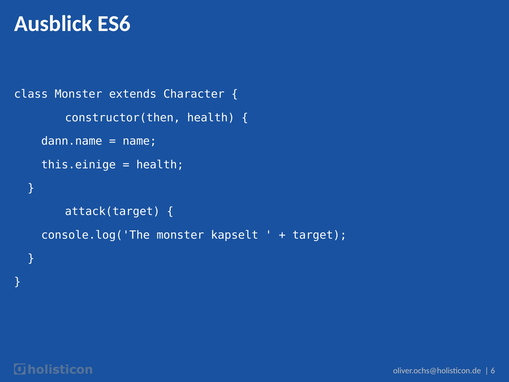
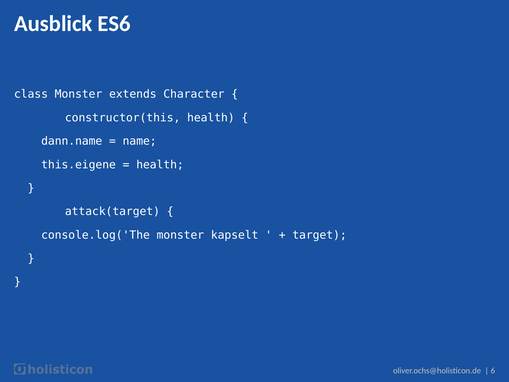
constructor(then: constructor(then -> constructor(this (123, 118)
this.einige: this.einige -> this.eigene (79, 165)
